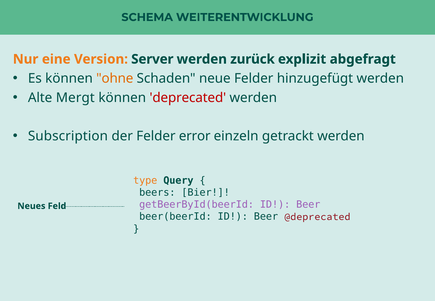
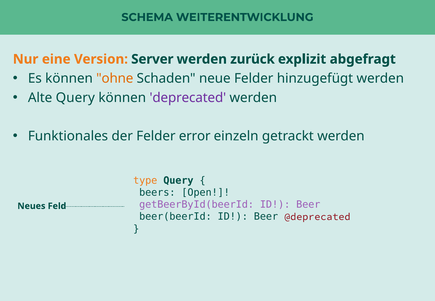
Alte Mergt: Mergt -> Query (75, 98)
deprecated colour: red -> purple (188, 98)
Subscription: Subscription -> Funktionales (68, 136)
Bier: Bier -> Open (206, 193)
